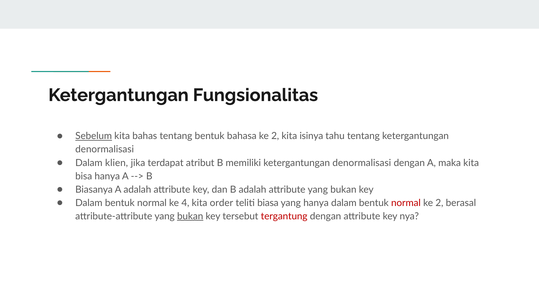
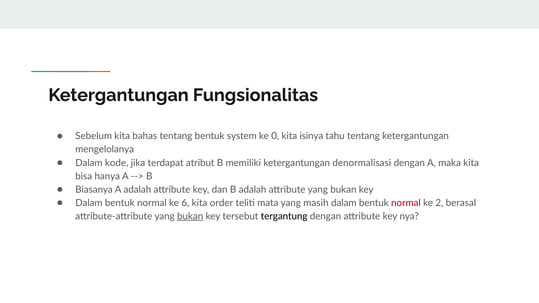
Sebelum underline: present -> none (94, 136)
bahasa: bahasa -> system (242, 136)
2: 2 -> 0 (275, 136)
denormalisasi: denormalisasi -> mengelolanya (105, 150)
klien: klien -> kode (117, 163)
4: 4 -> 6 (185, 203)
biasa: biasa -> mata (268, 203)
yang hanya: hanya -> masih (316, 203)
tergantung colour: red -> black (284, 216)
